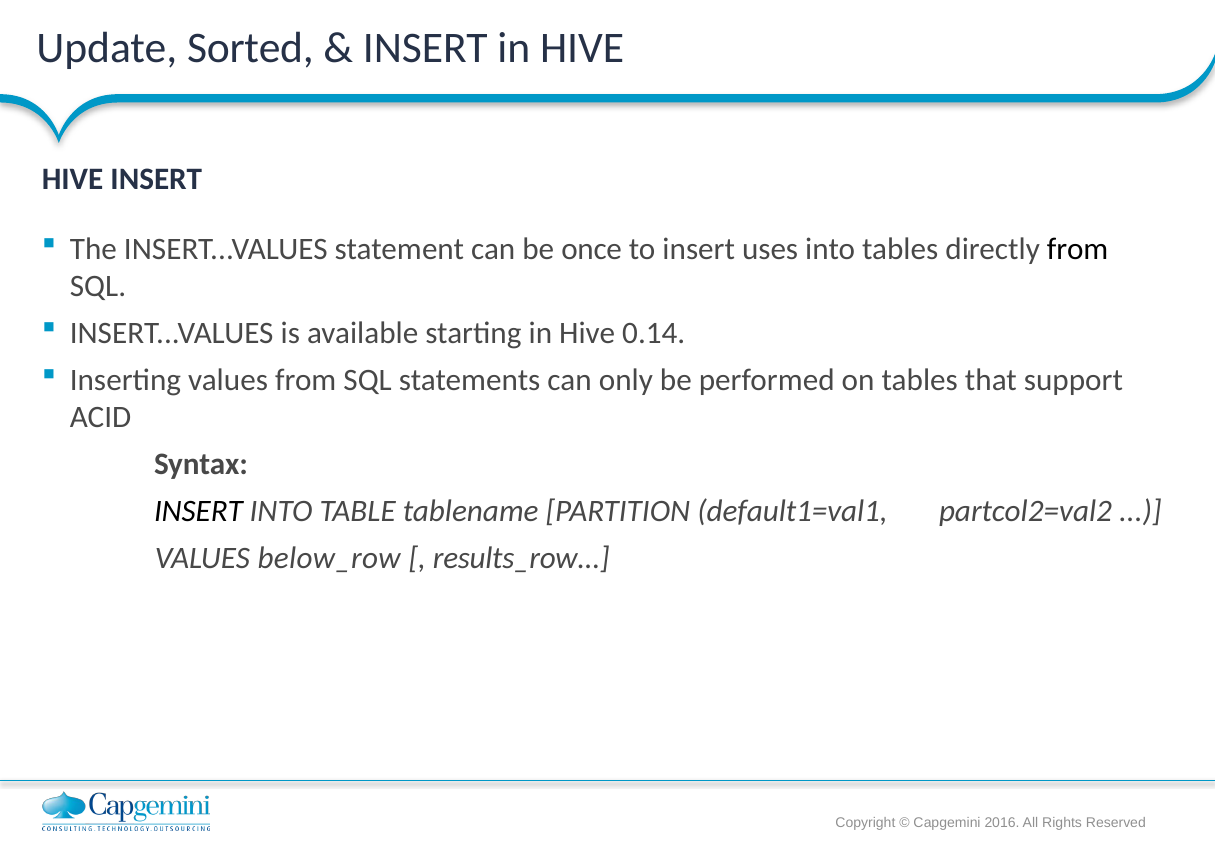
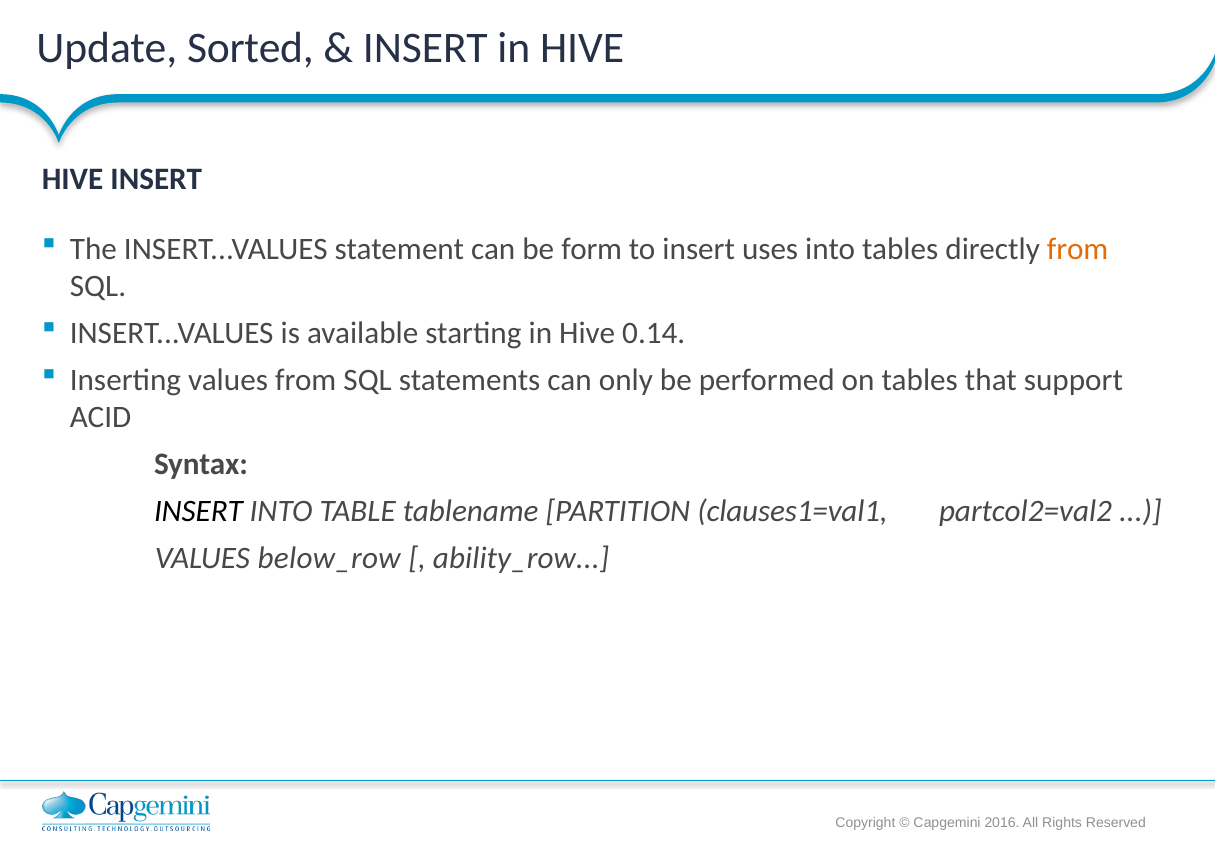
once: once -> form (592, 249)
from colour: black -> orange (1078, 249)
default1=val1: default1=val1 -> clauses1=val1 (792, 511)
results_row: results_row -> ability_row (521, 558)
